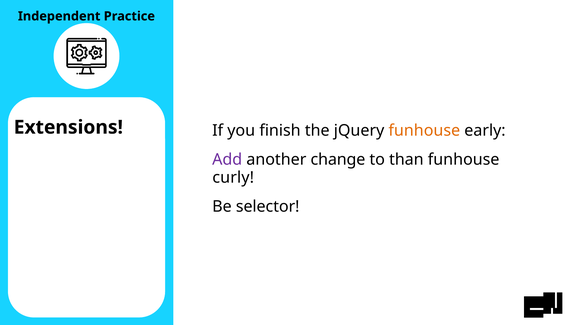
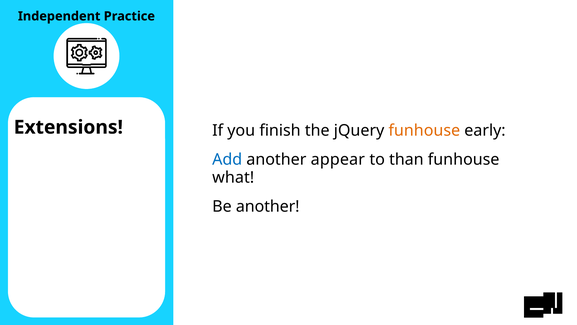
Add colour: purple -> blue (227, 159)
change: change -> appear (338, 159)
curly: curly -> what (233, 177)
Be selector: selector -> another (268, 206)
